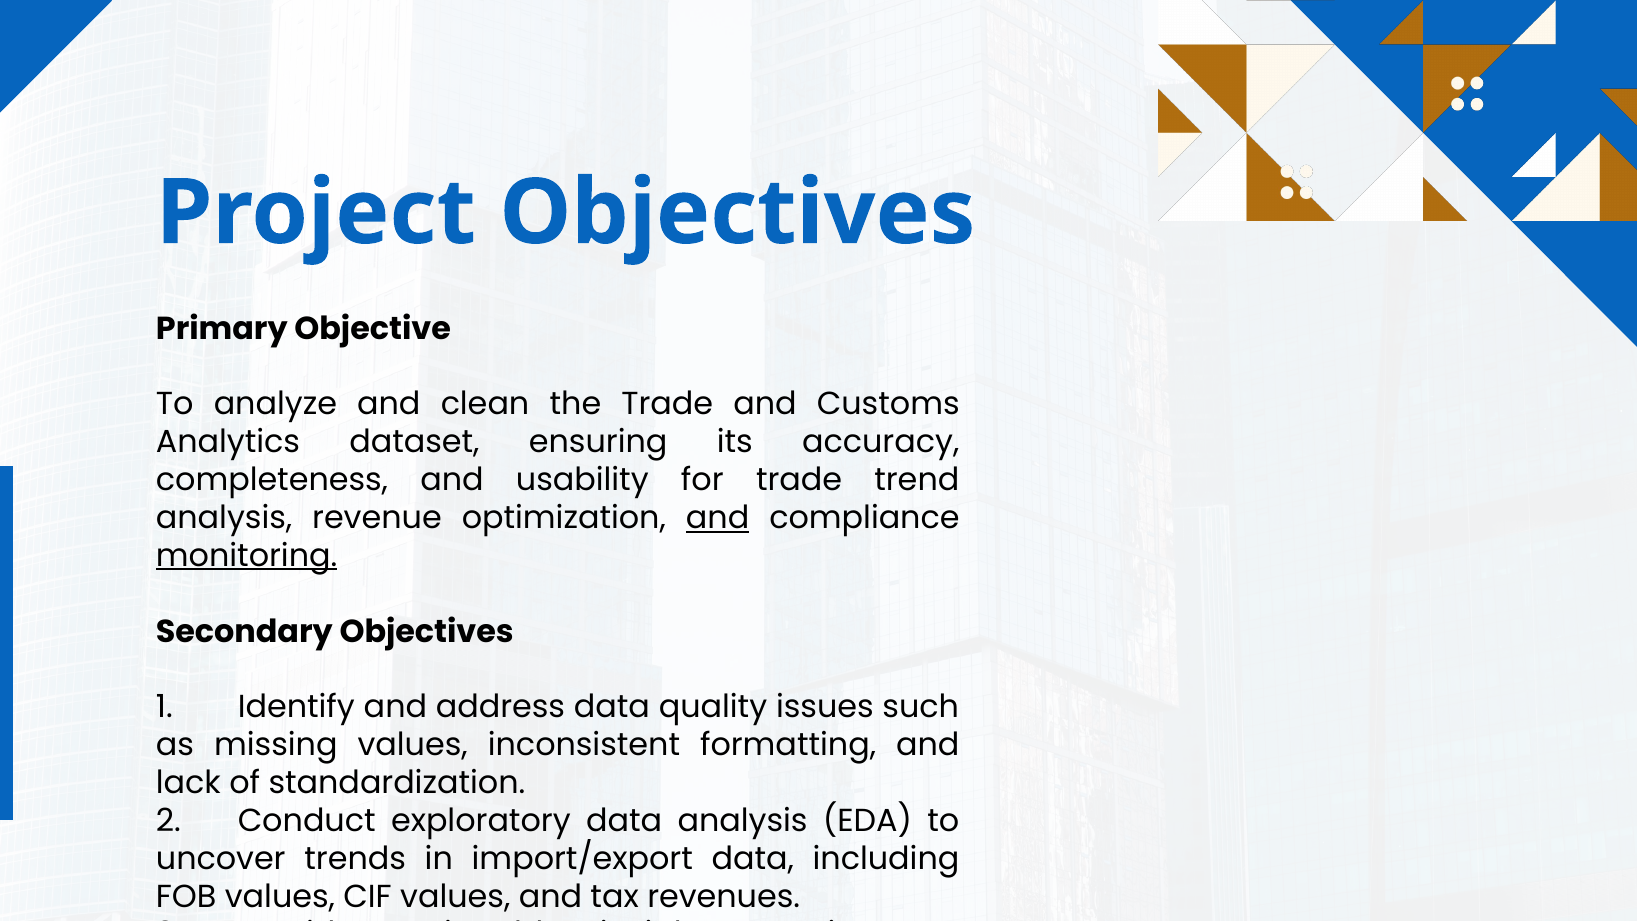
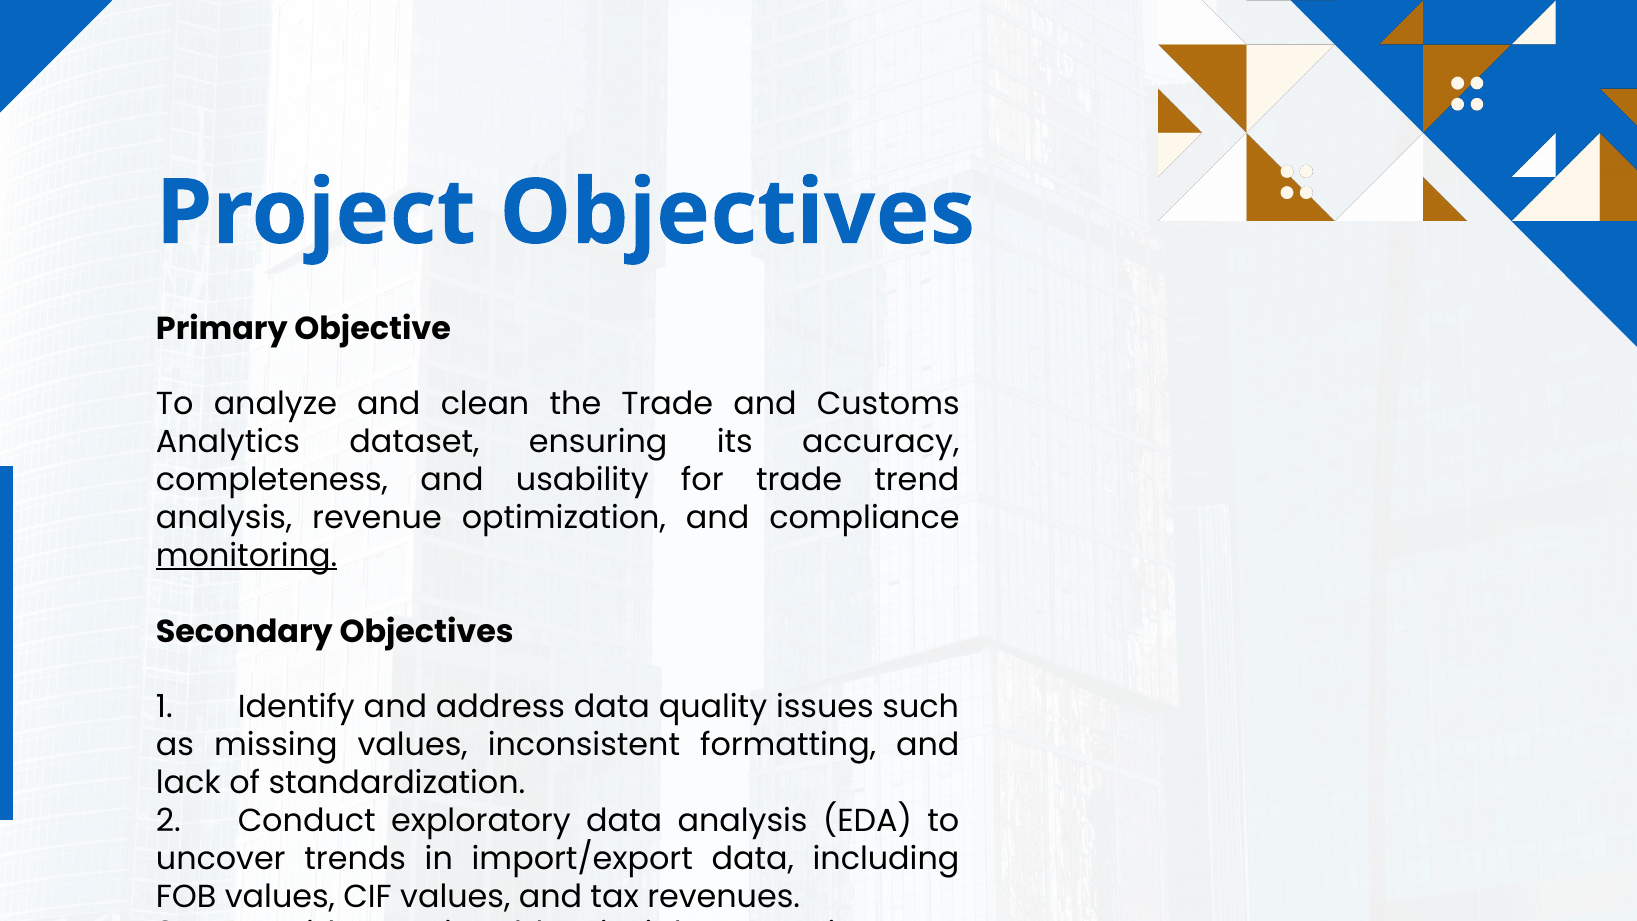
and underline: present -> none (718, 518)
